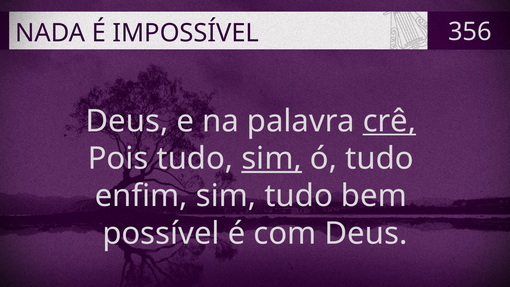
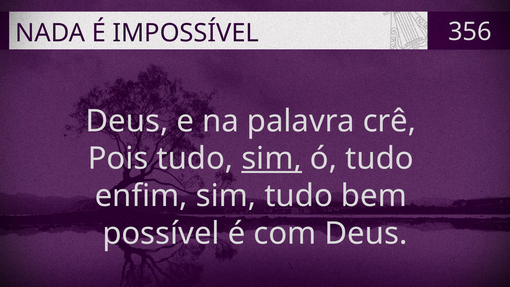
crê underline: present -> none (389, 121)
